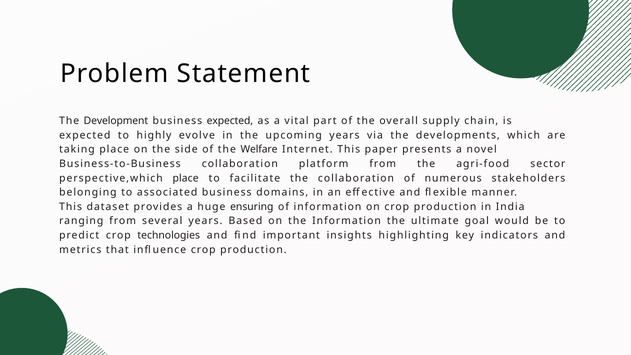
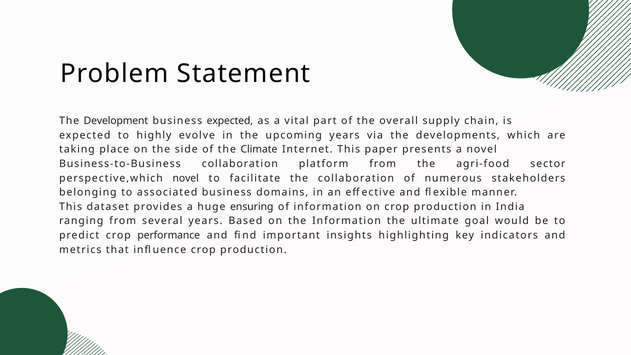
Welfare: Welfare -> Climate (259, 149)
perspective,which place: place -> novel (186, 178)
technologies: technologies -> performance (169, 235)
